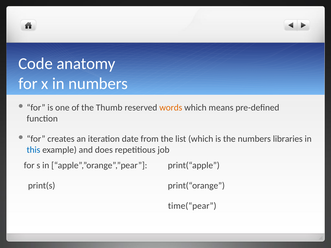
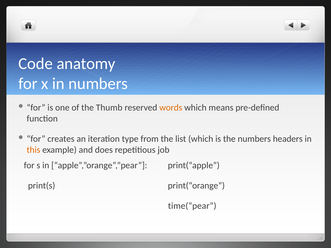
date: date -> type (130, 139)
libraries: libraries -> headers (288, 139)
this colour: blue -> orange (33, 150)
